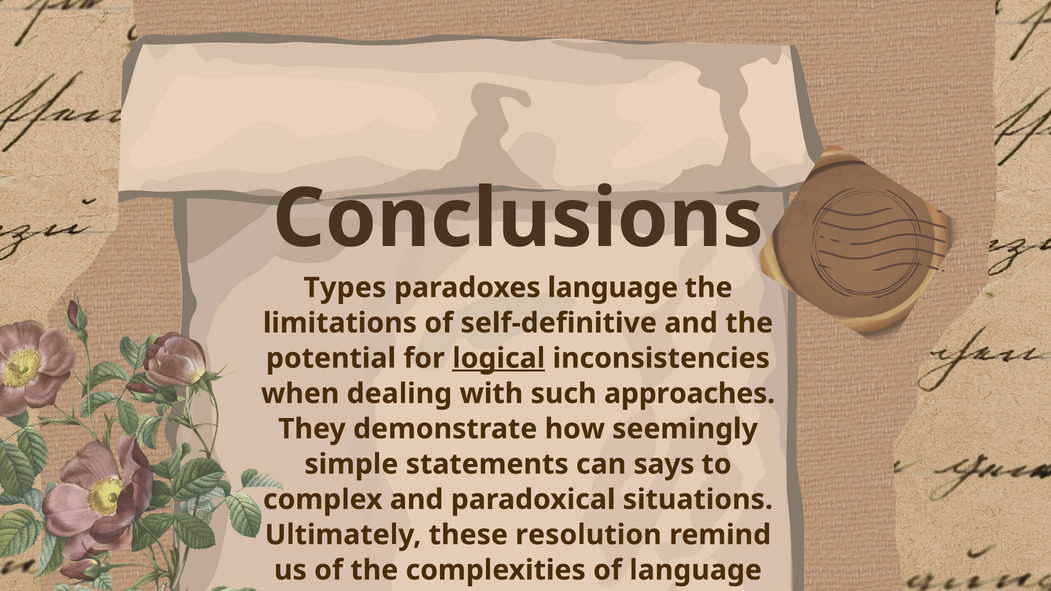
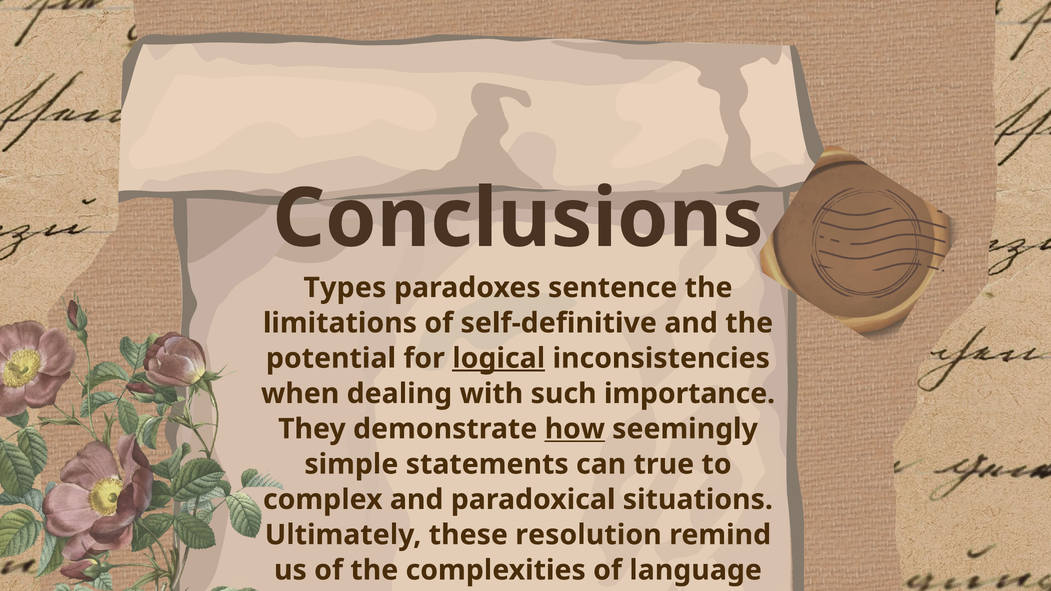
paradoxes language: language -> sentence (613, 288)
such approaches: approaches -> importance (690, 394)
how underline: none -> present (575, 429)
says: says -> true (664, 464)
